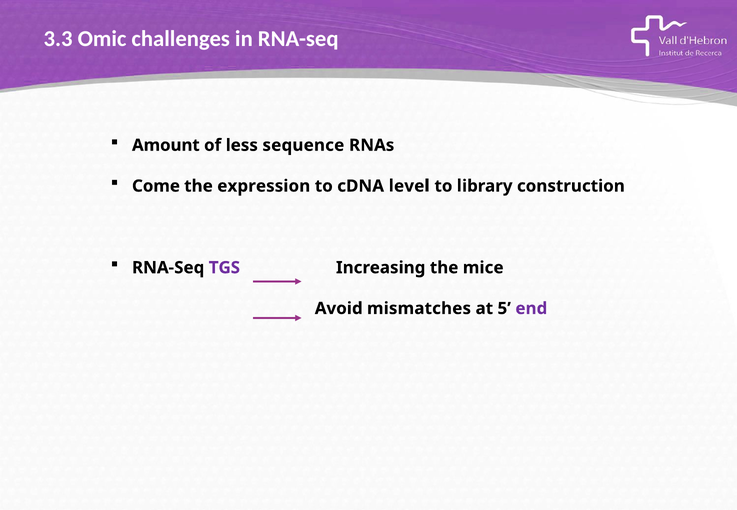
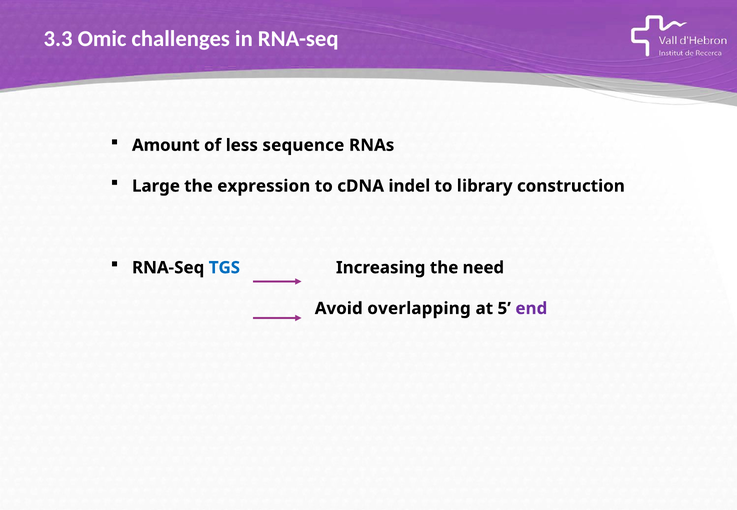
Come: Come -> Large (156, 186)
level: level -> indel (409, 186)
TGS colour: purple -> blue (224, 268)
mice: mice -> need (483, 268)
mismatches: mismatches -> overlapping (419, 309)
